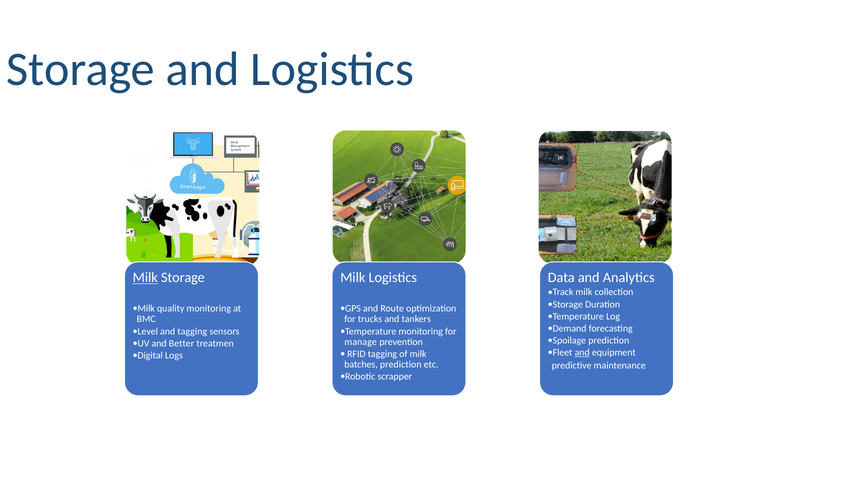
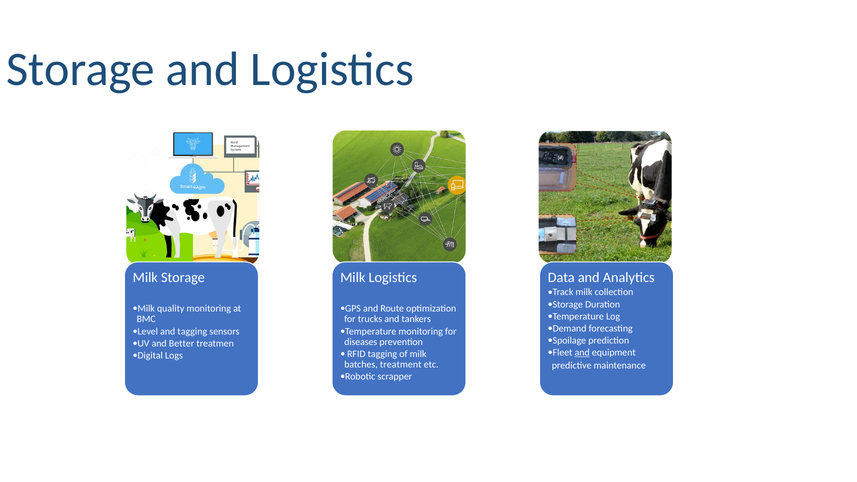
Milk underline: present -> none (145, 278)
manage: manage -> diseases (361, 342)
batches prediction: prediction -> treatment (401, 365)
